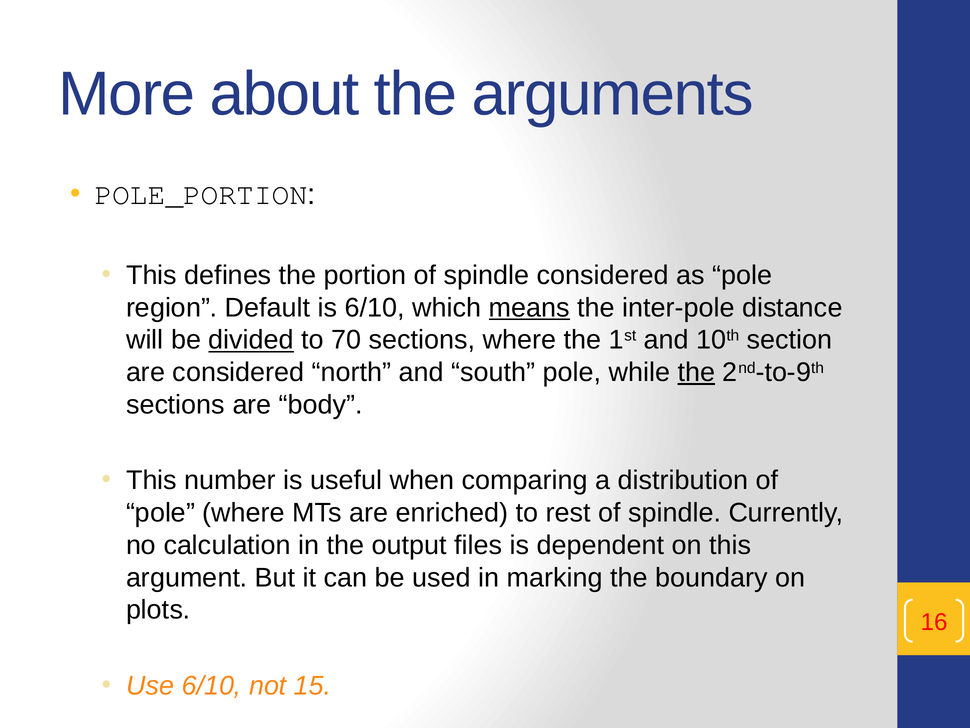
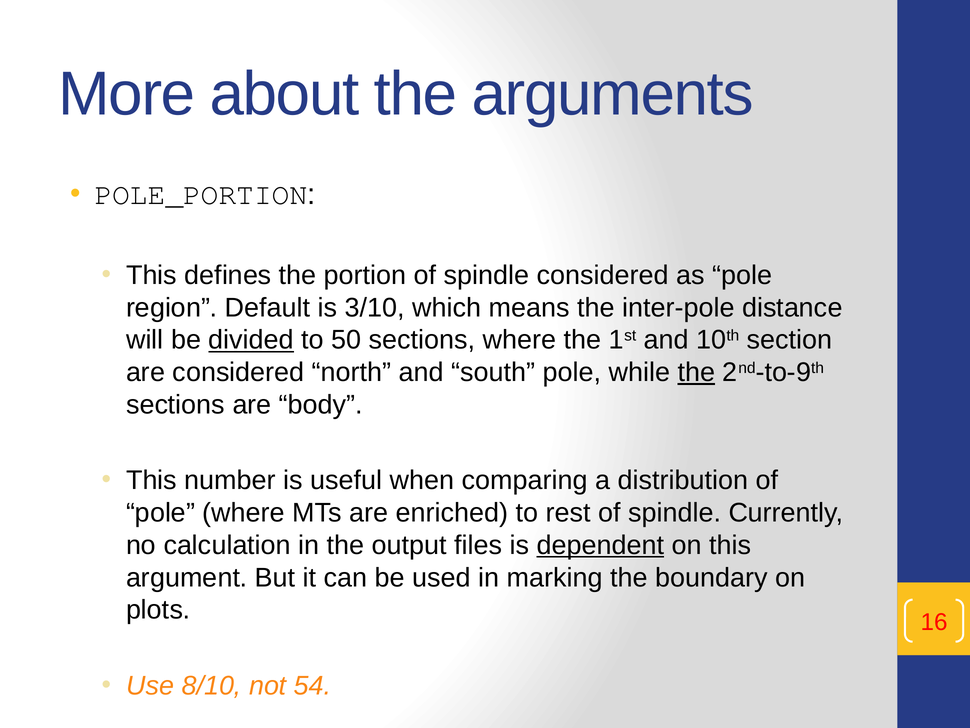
is 6/10: 6/10 -> 3/10 (375, 307)
means underline: present -> none (529, 307)
70: 70 -> 50 (346, 340)
dependent underline: none -> present (600, 545)
Use 6/10: 6/10 -> 8/10 (211, 685)
15: 15 -> 54 (313, 685)
